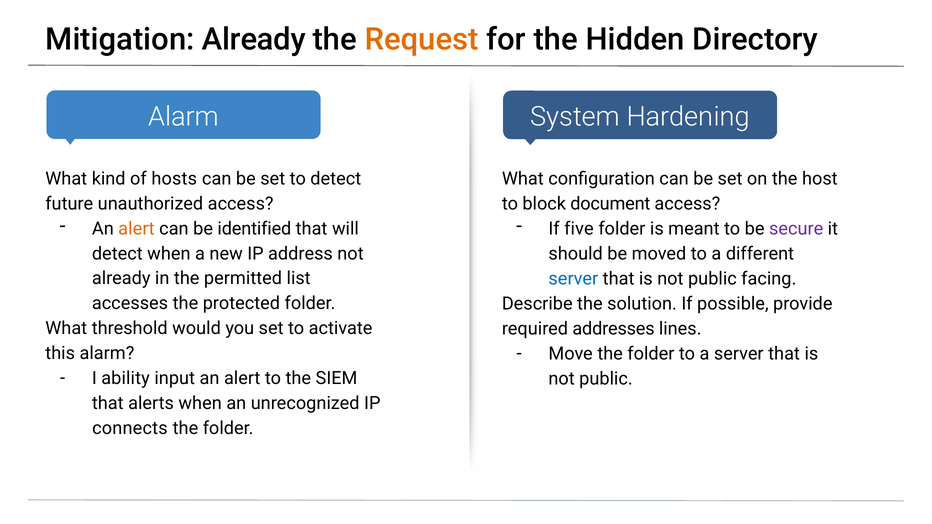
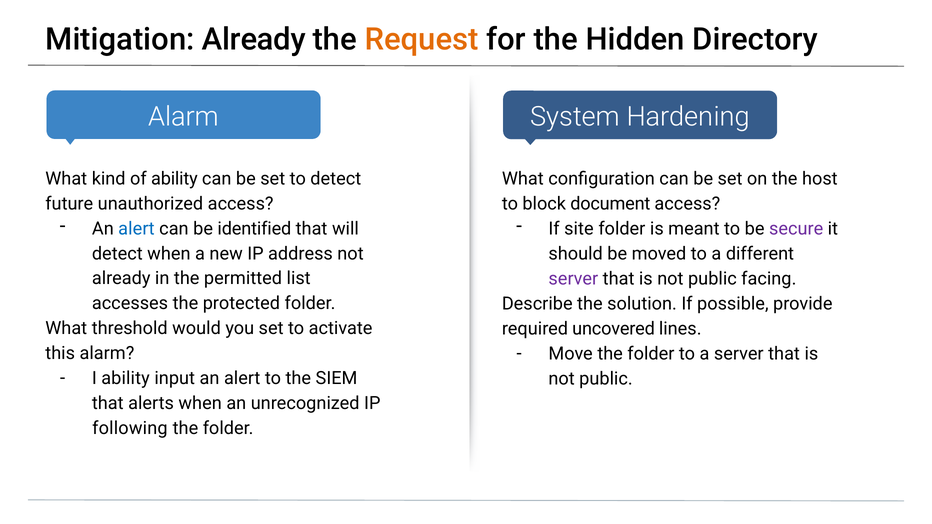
of hosts: hosts -> ability (174, 179)
alert colour: orange -> blue (136, 229)
five: five -> site (579, 229)
server colour: blue -> purple (573, 279)
addresses: addresses -> uncovered (614, 329)
connects: connects -> following (130, 429)
